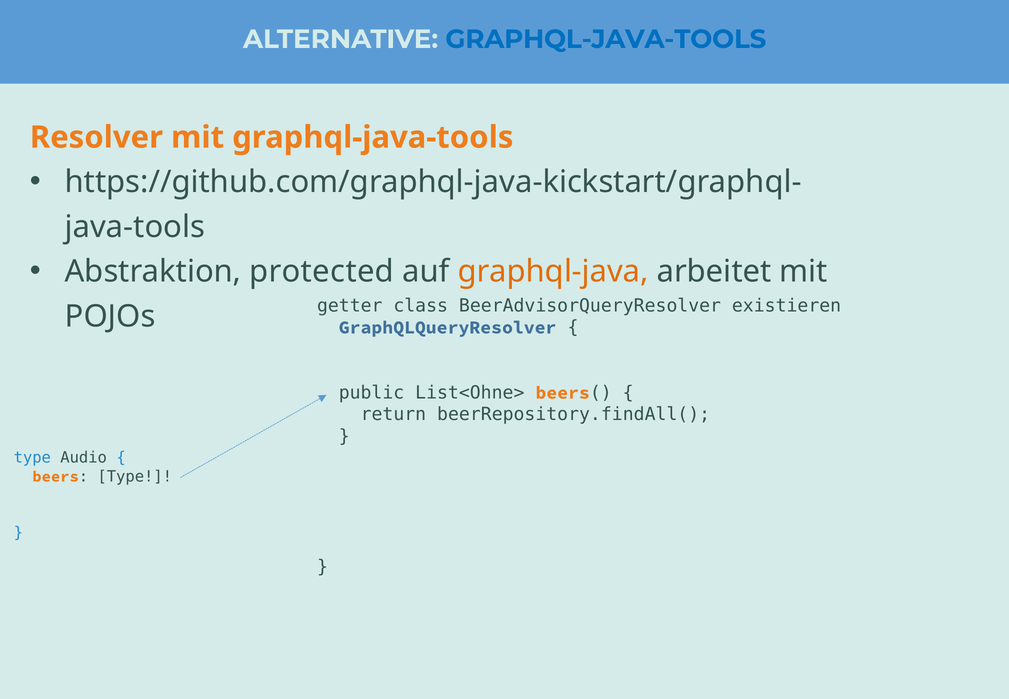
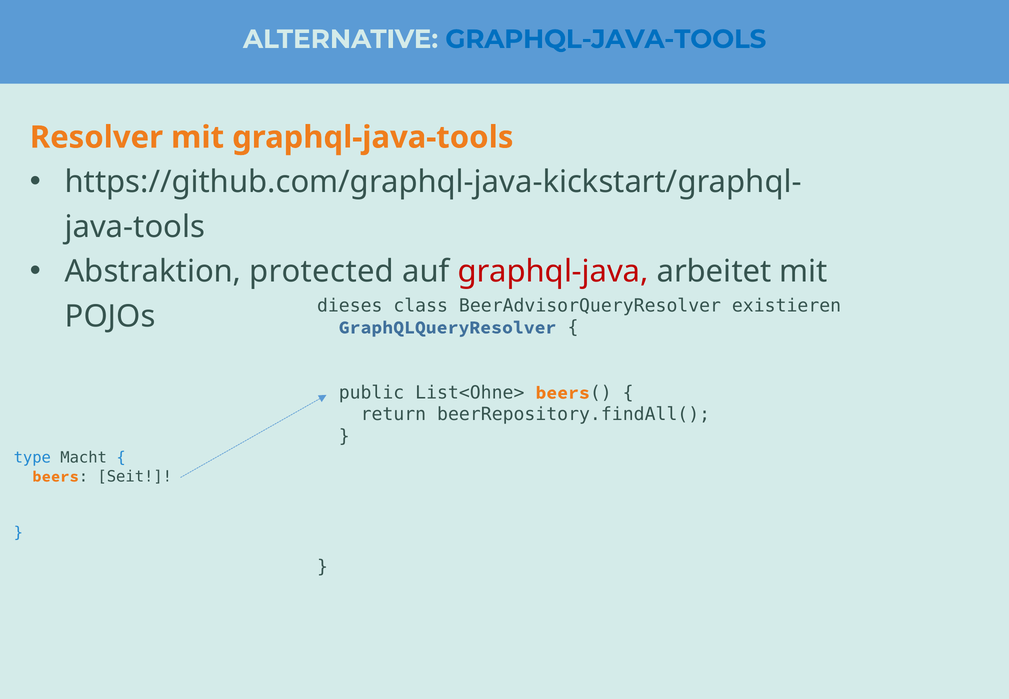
graphql-java colour: orange -> red (553, 271)
getter: getter -> dieses (350, 305)
Audio: Audio -> Macht (84, 458)
Type: Type -> Seit (135, 476)
